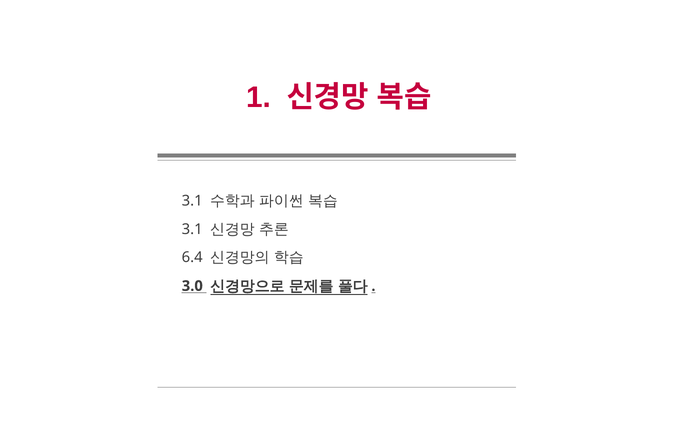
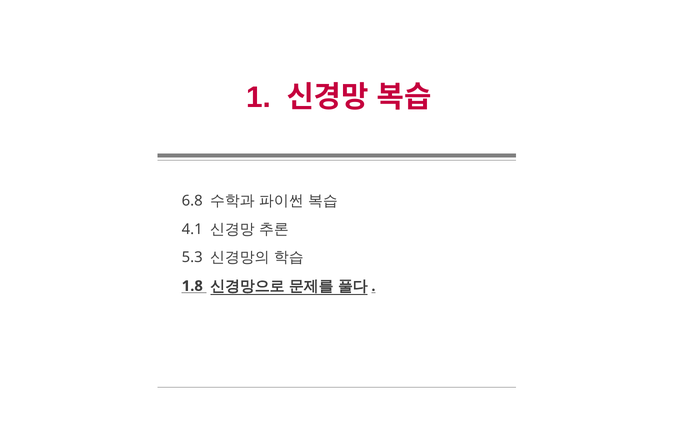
3.1: 3.1 -> 6.8 (192, 201)
3.1: 3.1 -> 4.1 (192, 229)
6.4: 6.4 -> 5.3 (192, 258)
3.0: 3.0 -> 1.8 (192, 286)
